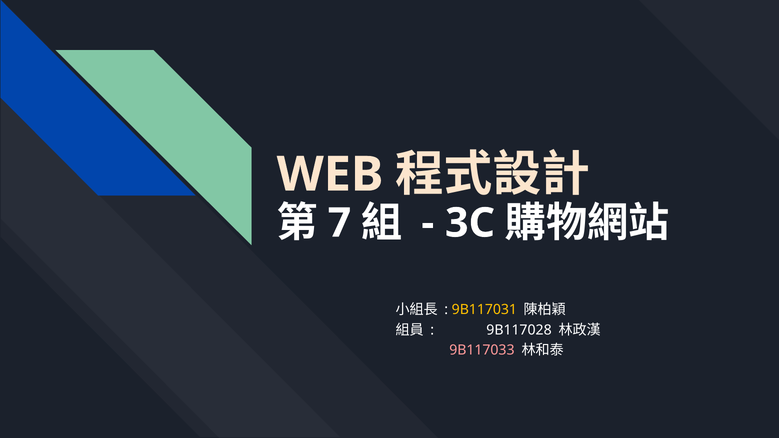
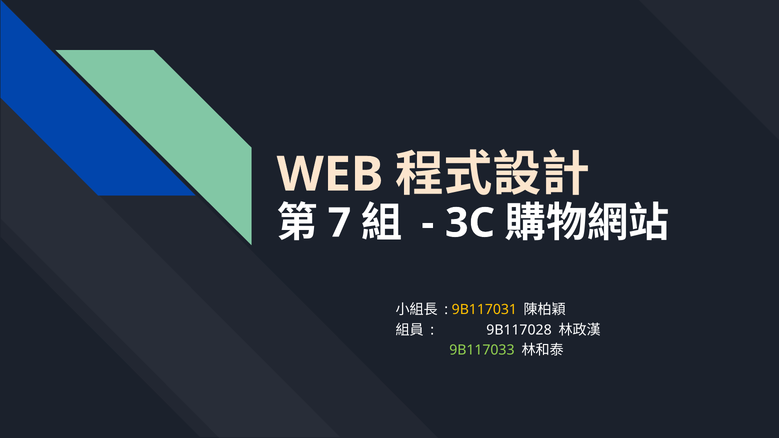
9B117033 colour: pink -> light green (482, 350)
